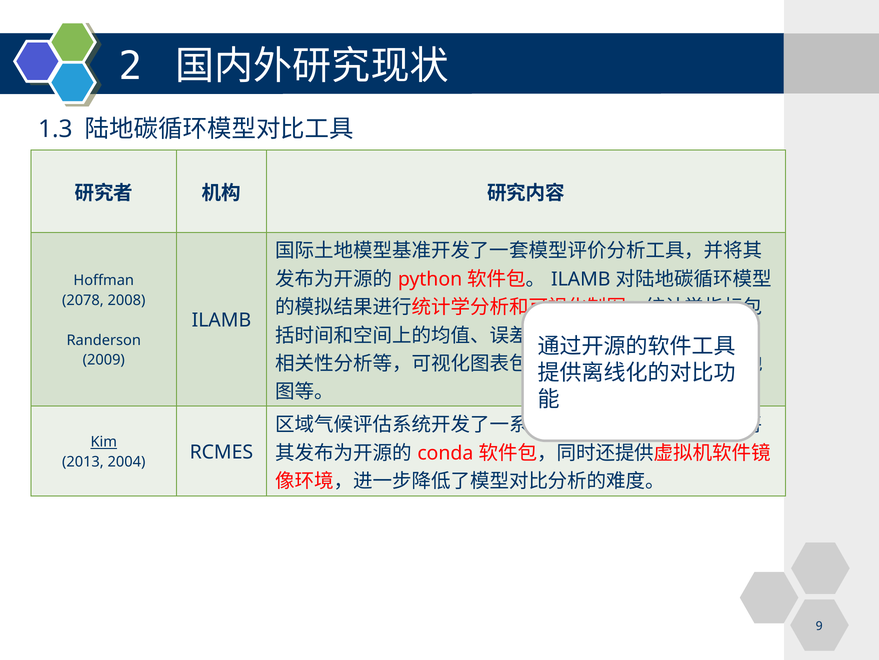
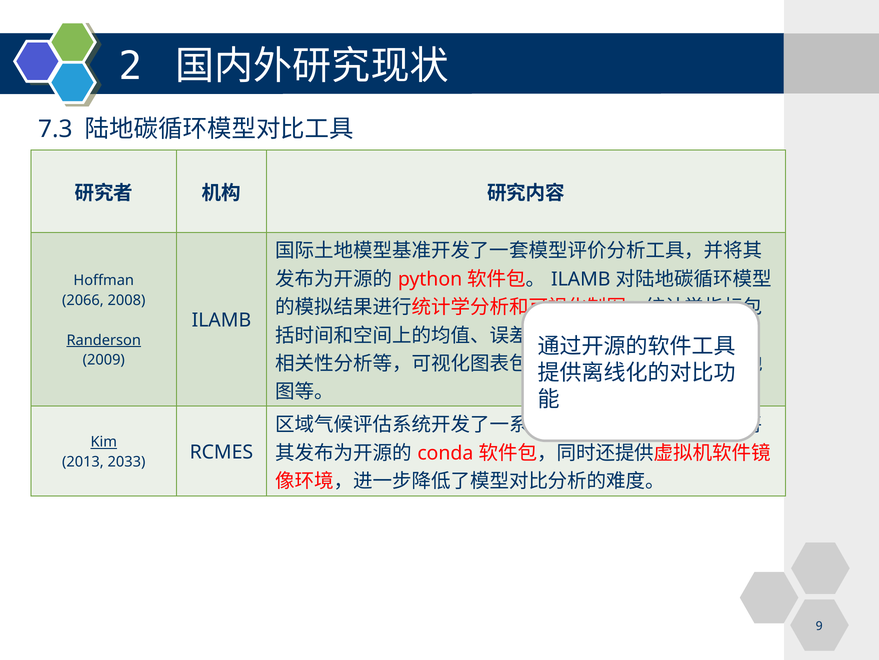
1.3: 1.3 -> 7.3 (55, 129)
2078: 2078 -> 2066 (83, 300)
Randerson underline: none -> present (104, 340)
2004: 2004 -> 2033 (127, 461)
